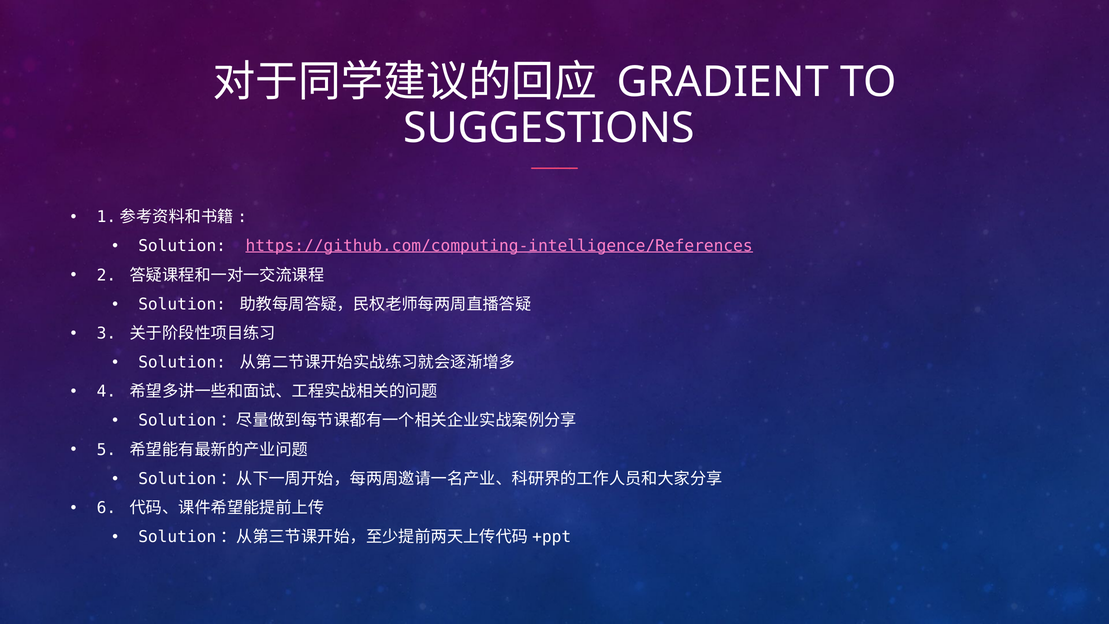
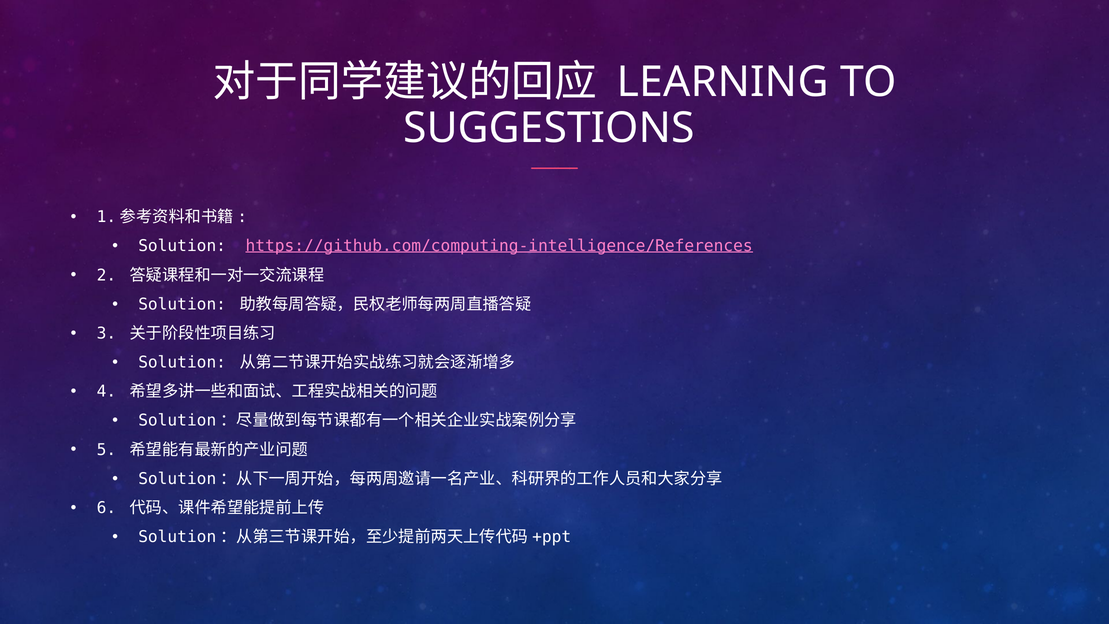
GRADIENT: GRADIENT -> LEARNING (723, 82)
